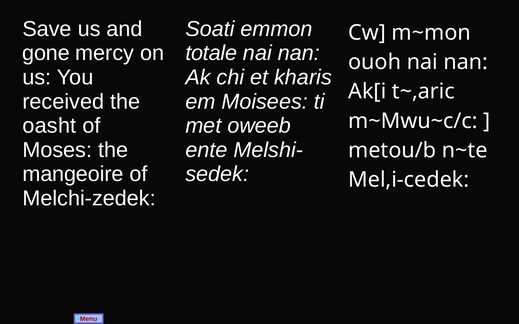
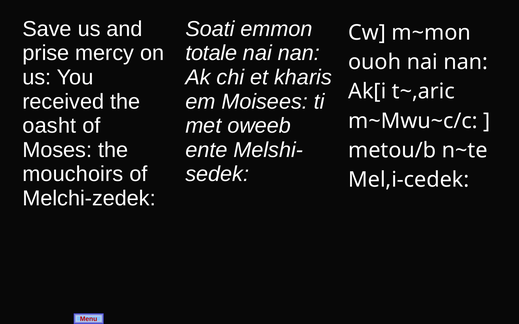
gone: gone -> prise (46, 53)
mangeoire: mangeoire -> mouchoirs (73, 174)
